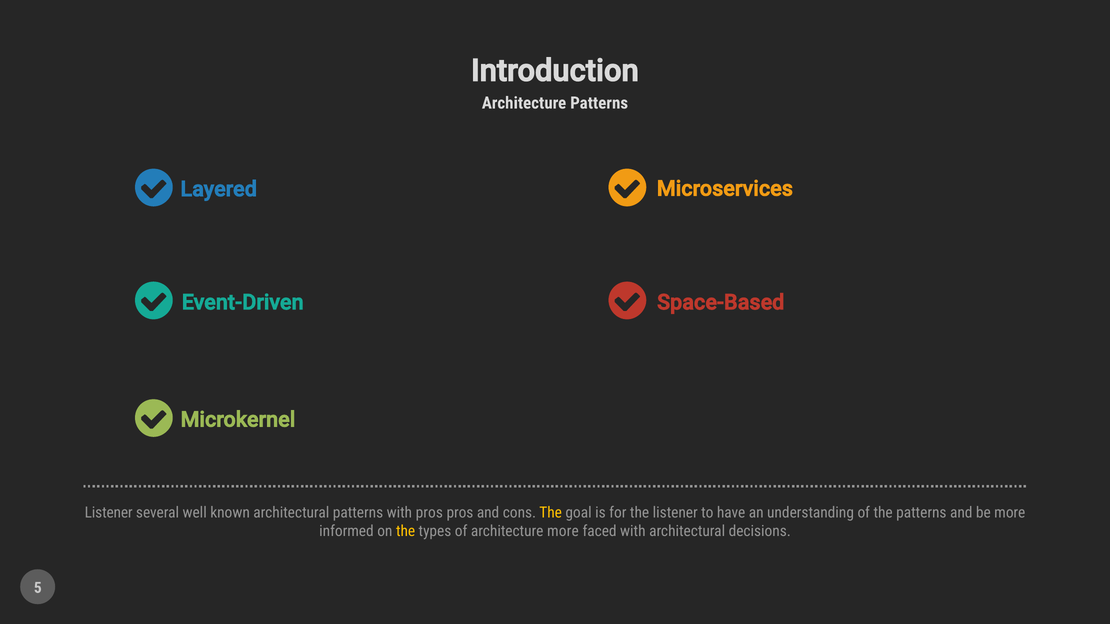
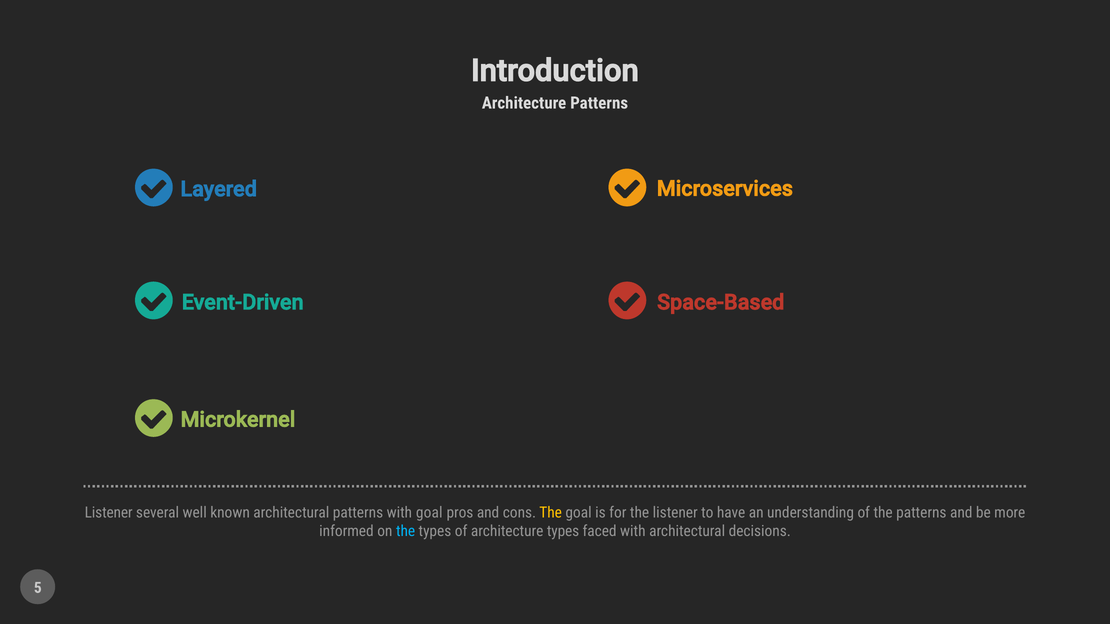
with pros: pros -> goal (429, 513)
the colour: yellow -> light blue (406, 531)
architecture more: more -> types (563, 531)
